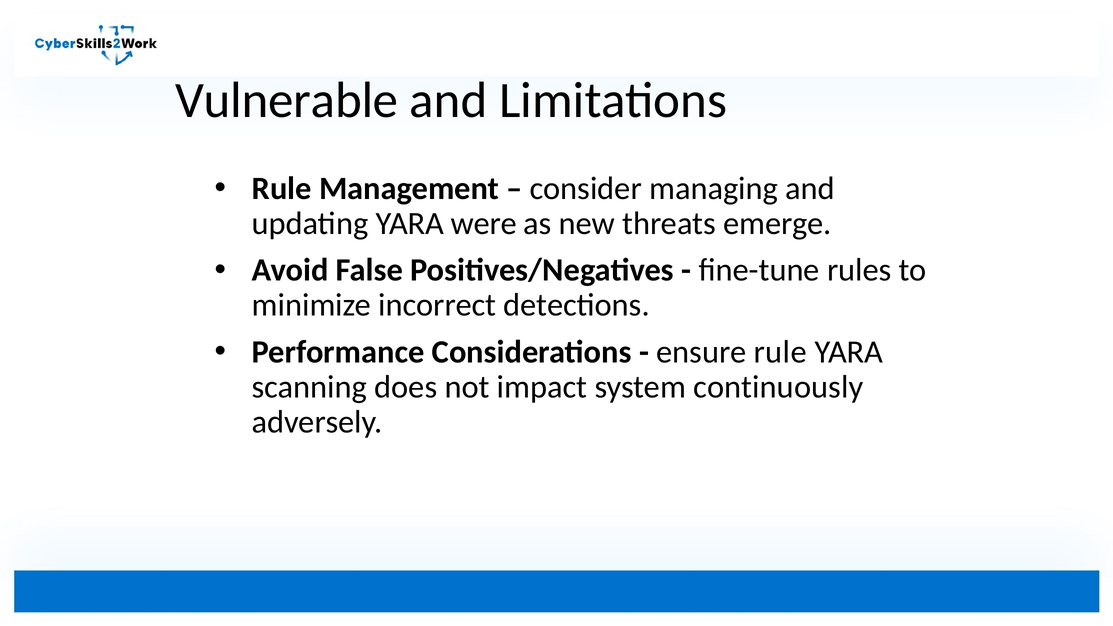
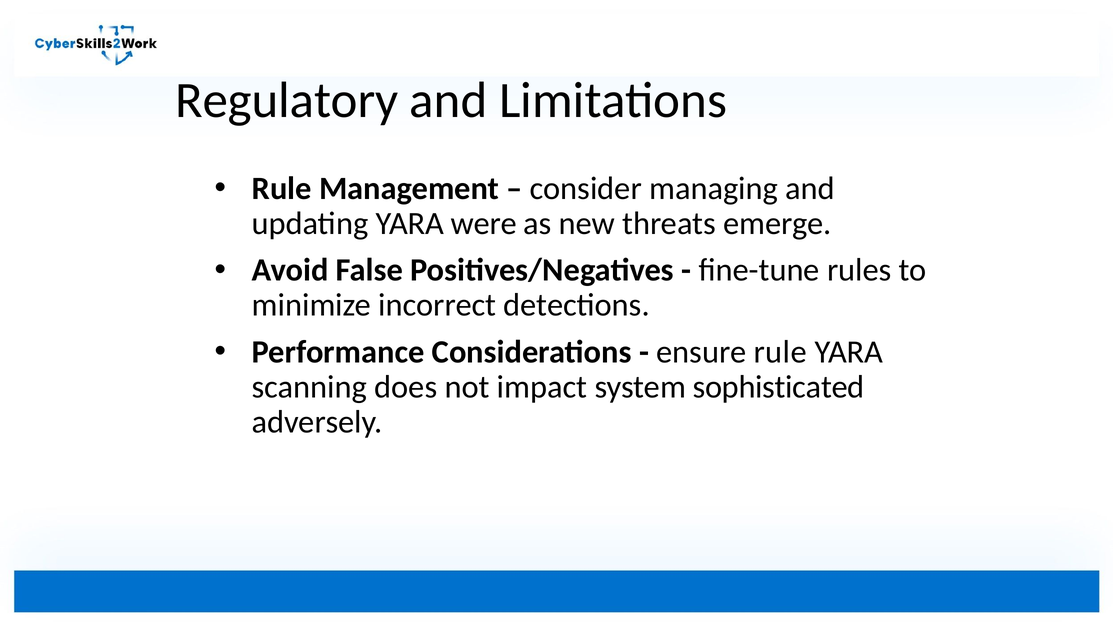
Vulnerable: Vulnerable -> Regulatory (287, 101)
continuously: continuously -> sophisticated (779, 387)
